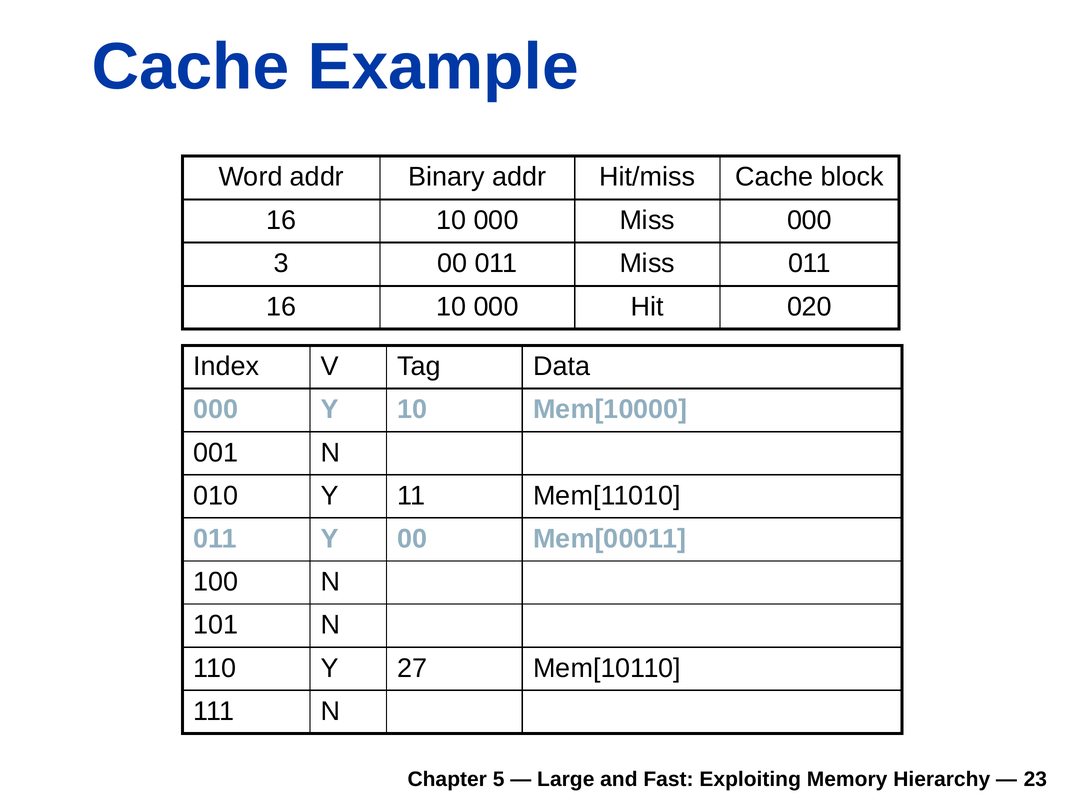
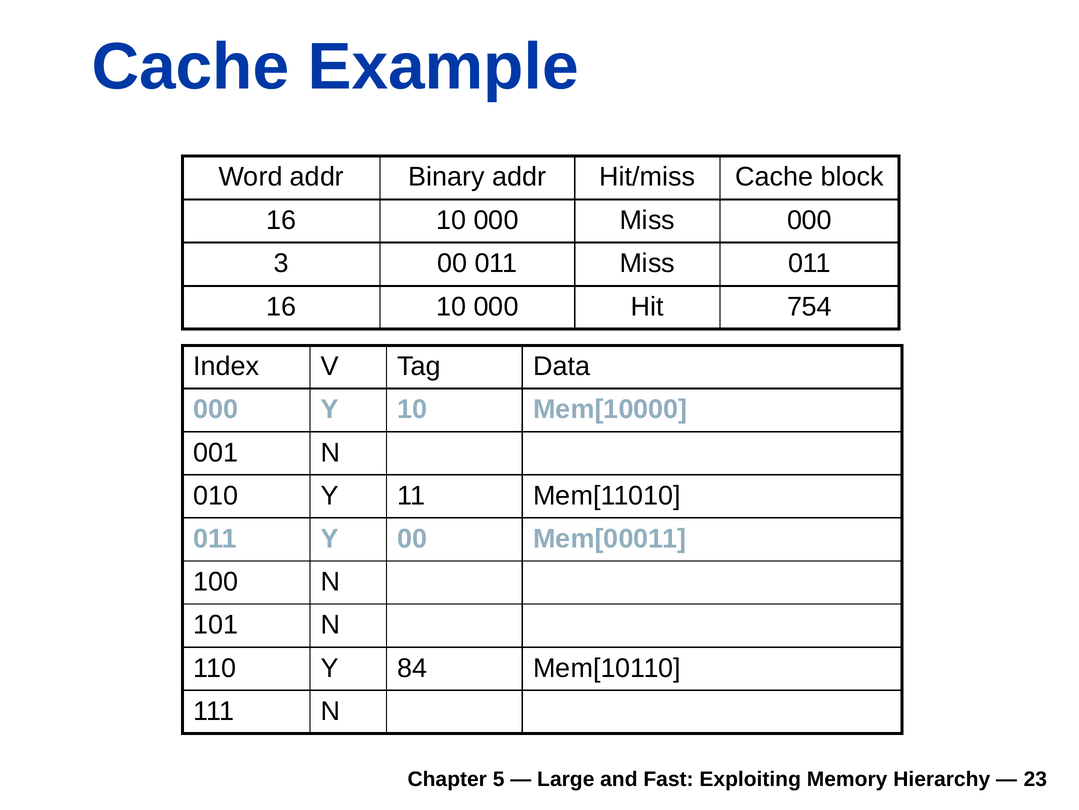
020: 020 -> 754 (809, 307)
27: 27 -> 84 (412, 668)
